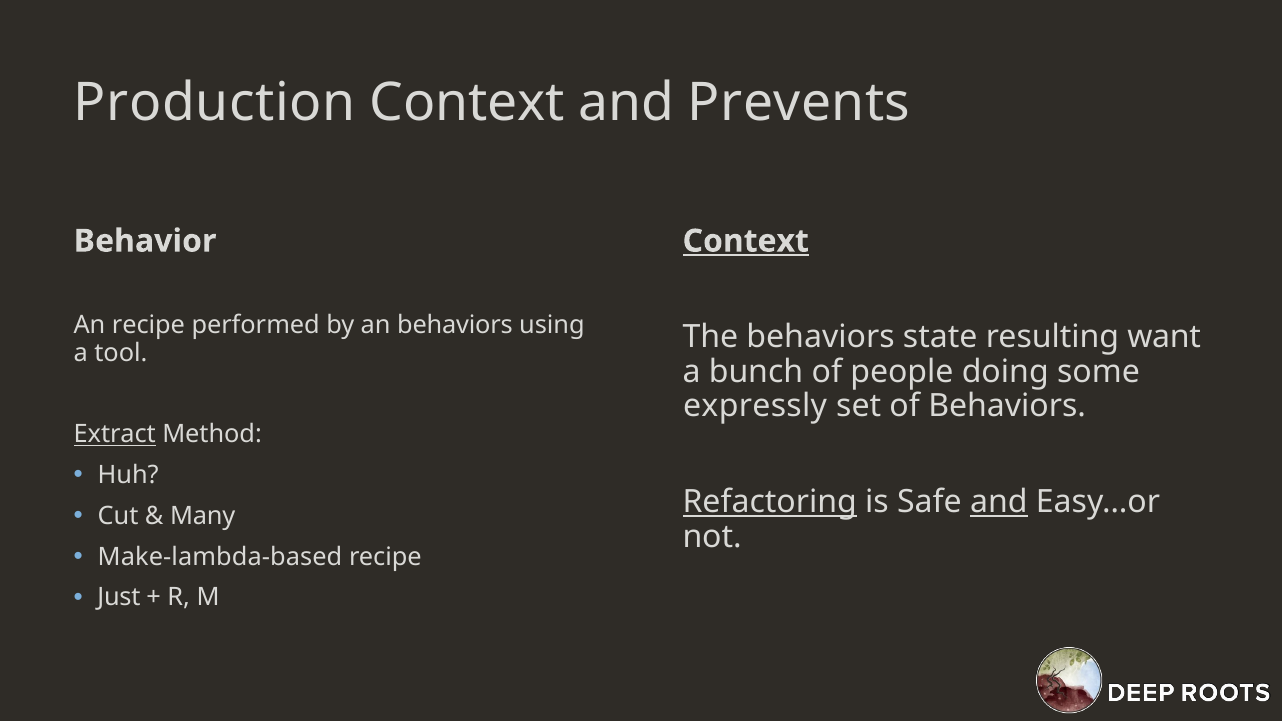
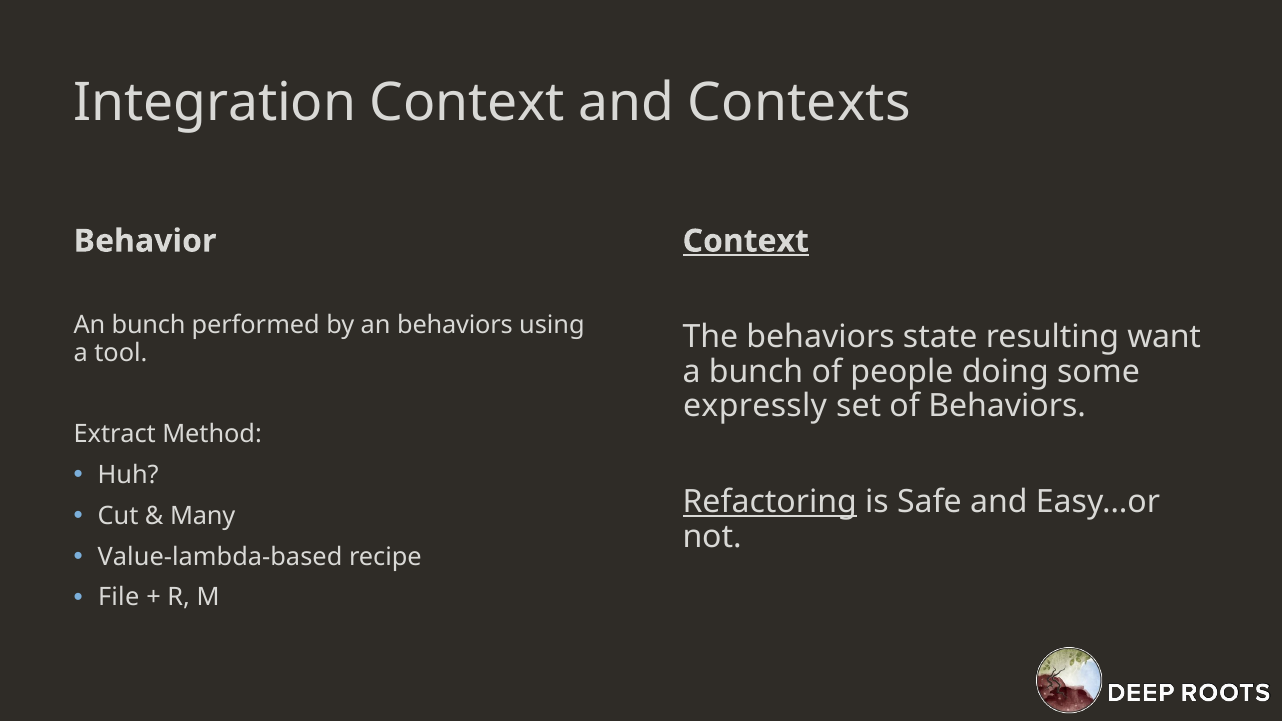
Production: Production -> Integration (215, 103)
Prevents: Prevents -> Contexts (799, 103)
An recipe: recipe -> bunch (149, 326)
Extract underline: present -> none (115, 434)
and underline: present -> none (999, 502)
Make-lambda-based: Make-lambda-based -> Value-lambda-based (220, 557)
Just: Just -> File (119, 598)
